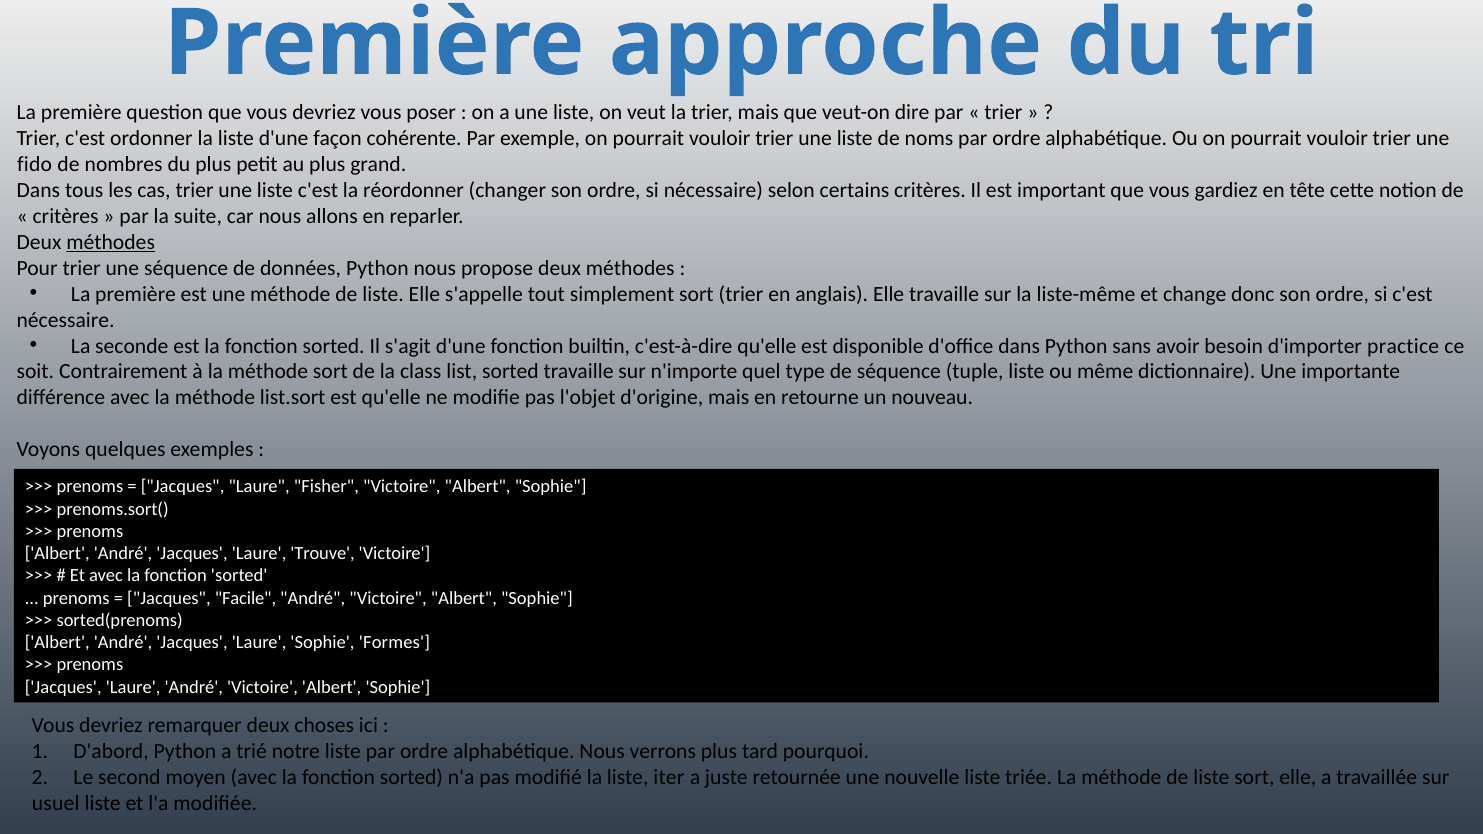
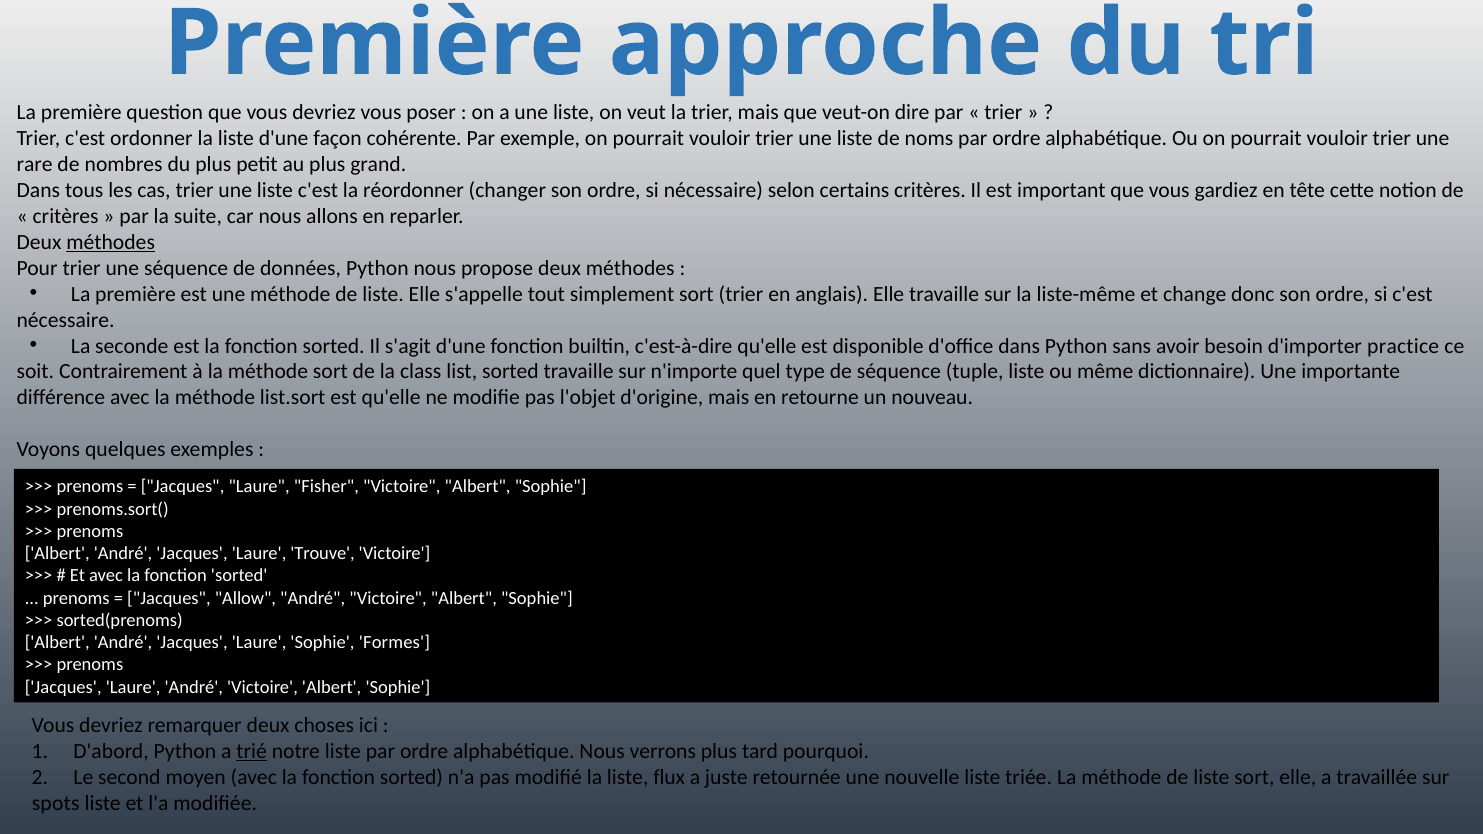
fido: fido -> rare (35, 164)
Facile: Facile -> Allow (245, 598)
trié underline: none -> present (252, 751)
iter: iter -> flux (669, 777)
usuel: usuel -> spots (56, 803)
